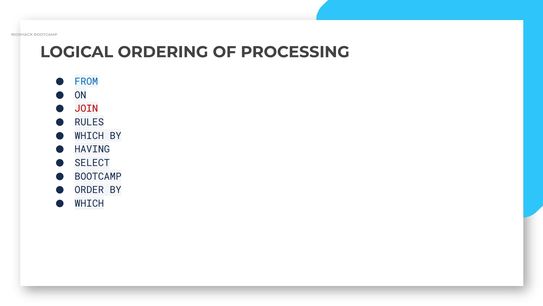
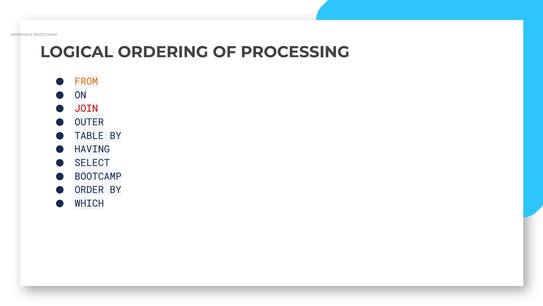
FROM colour: blue -> orange (86, 81)
RULES: RULES -> OUTER (89, 122)
WHICH: WHICH -> TABLE (89, 136)
